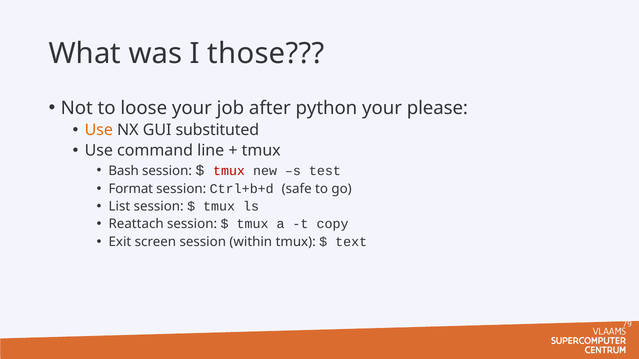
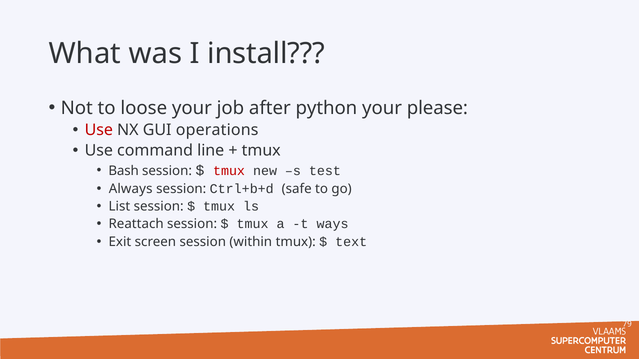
those: those -> install (266, 54)
Use colour: orange -> red (99, 130)
substituted: substituted -> operations (217, 130)
Format: Format -> Always (131, 189)
copy: copy -> ways (333, 224)
